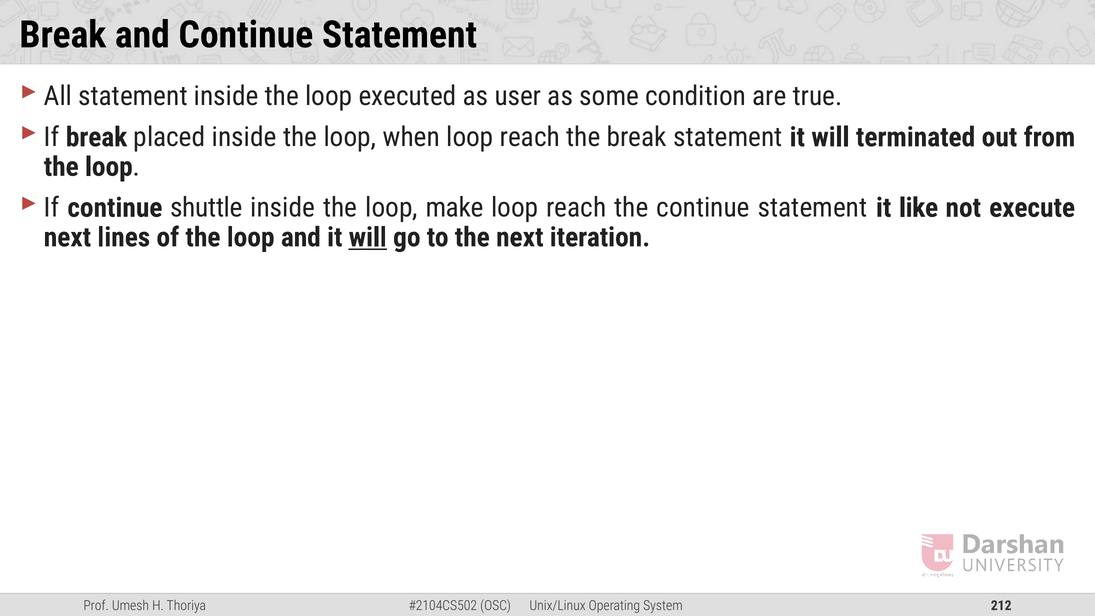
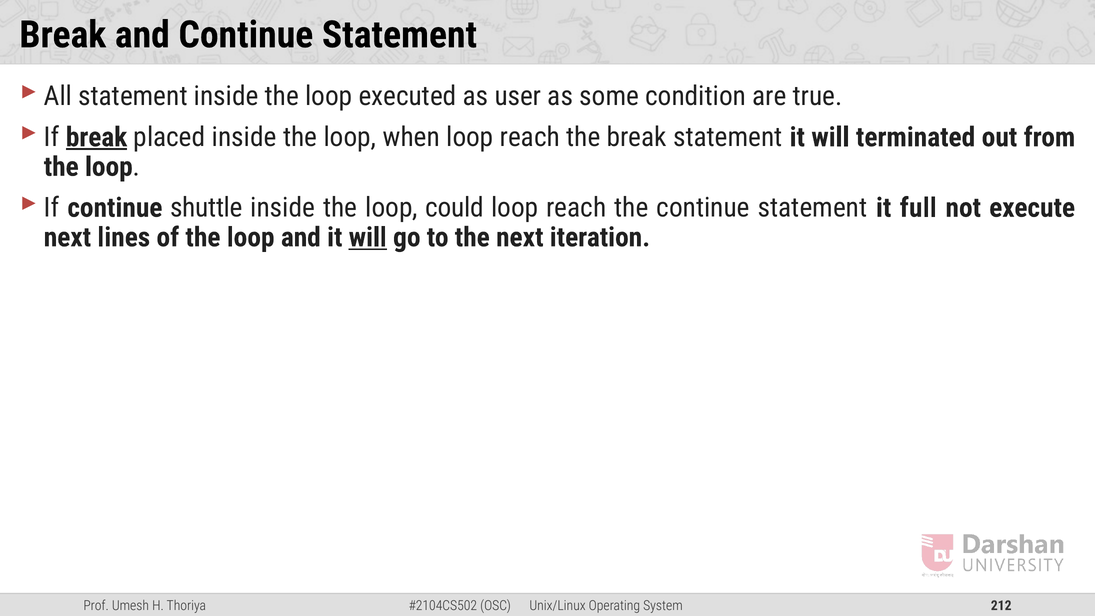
break underline: none -> present (97, 137)
make: make -> could (455, 208)
like: like -> full (918, 208)
